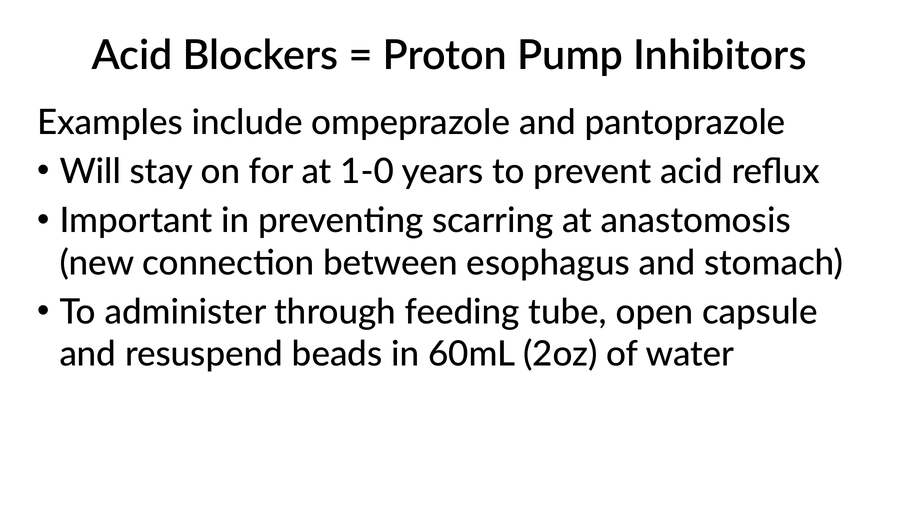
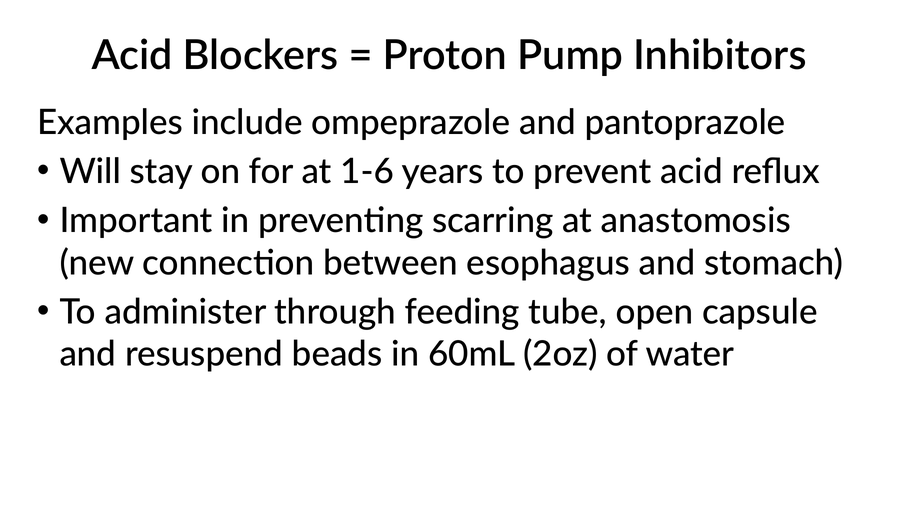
1-0: 1-0 -> 1-6 (367, 172)
